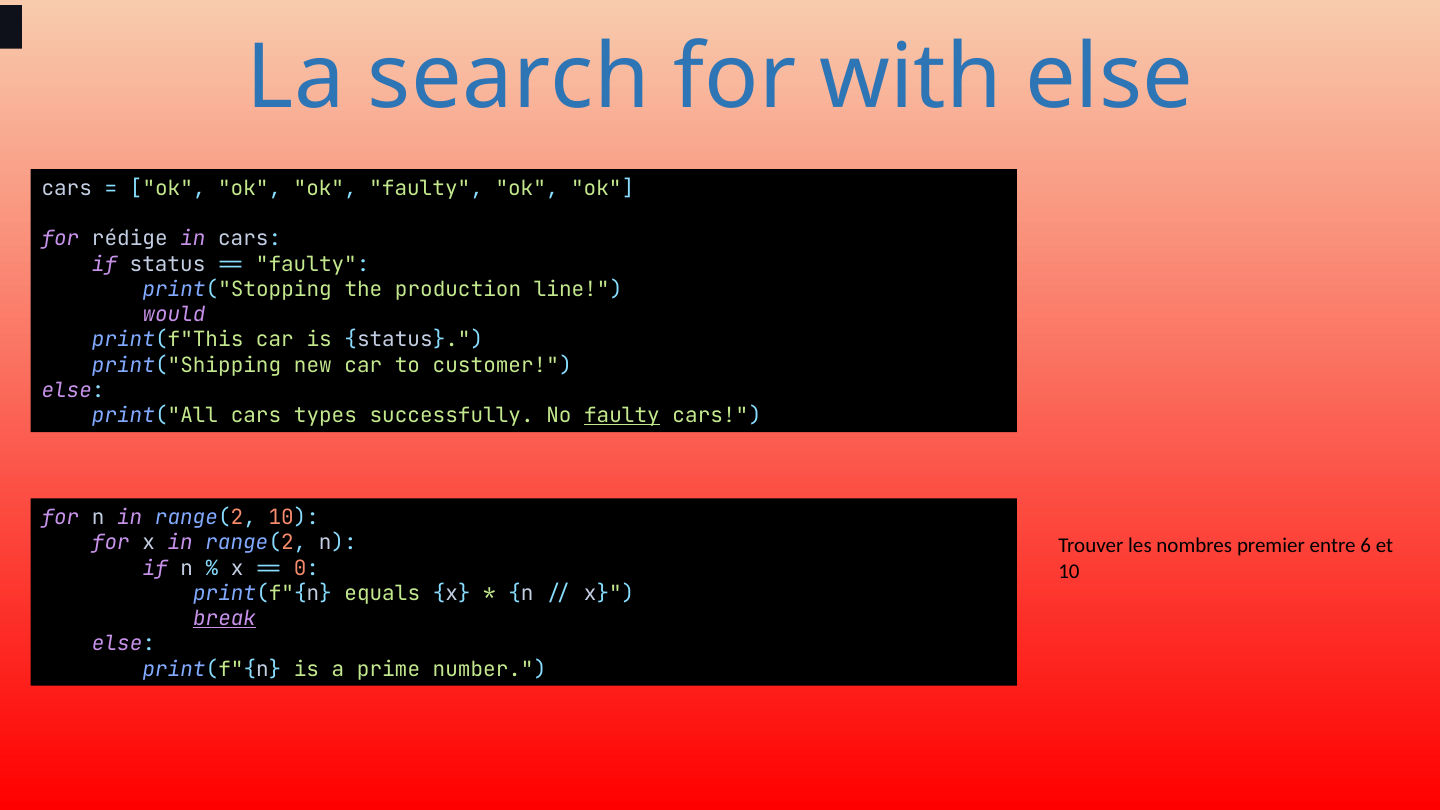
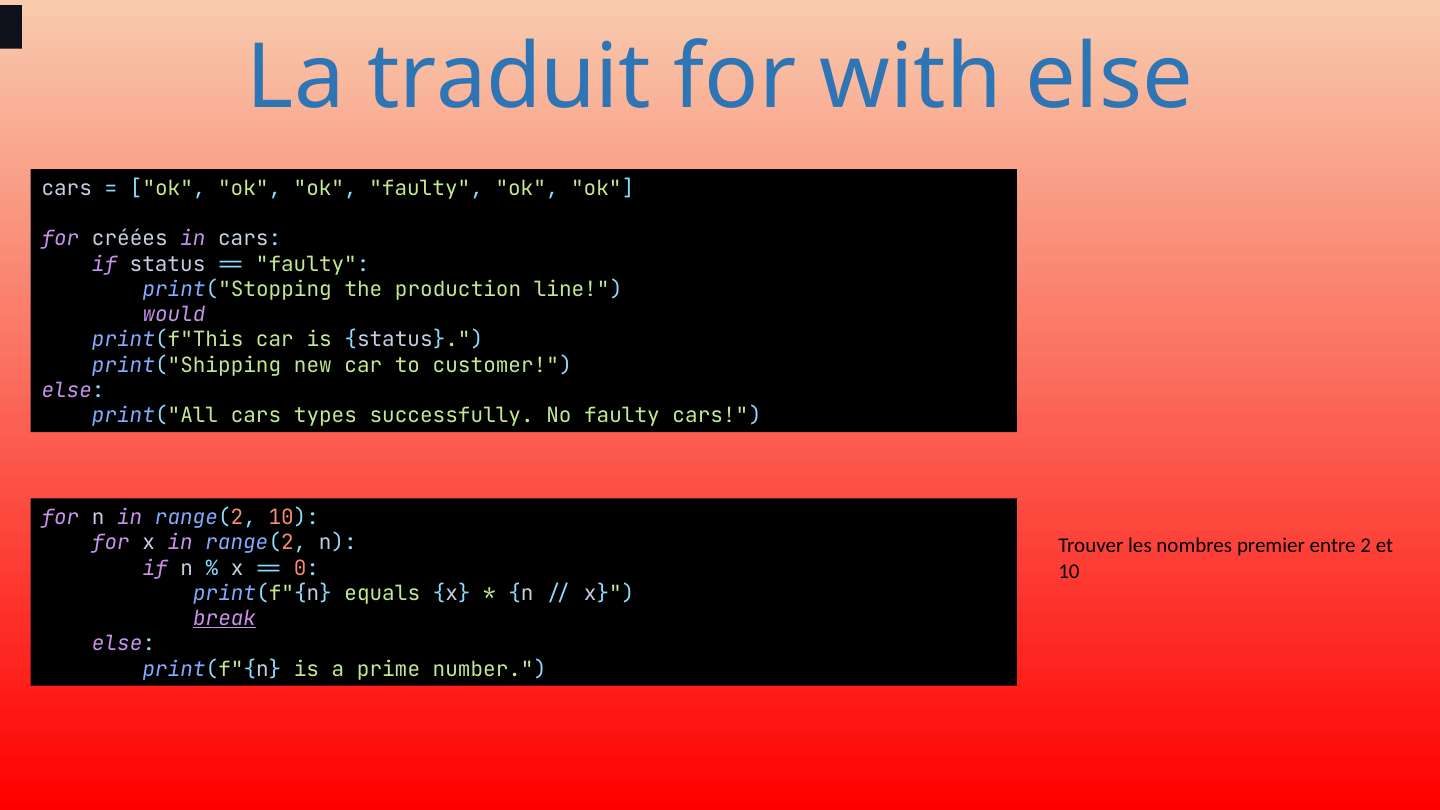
search: search -> traduit (509, 78)
rédige: rédige -> créées (130, 239)
faulty underline: present -> none (622, 415)
6: 6 -> 2 (1366, 546)
